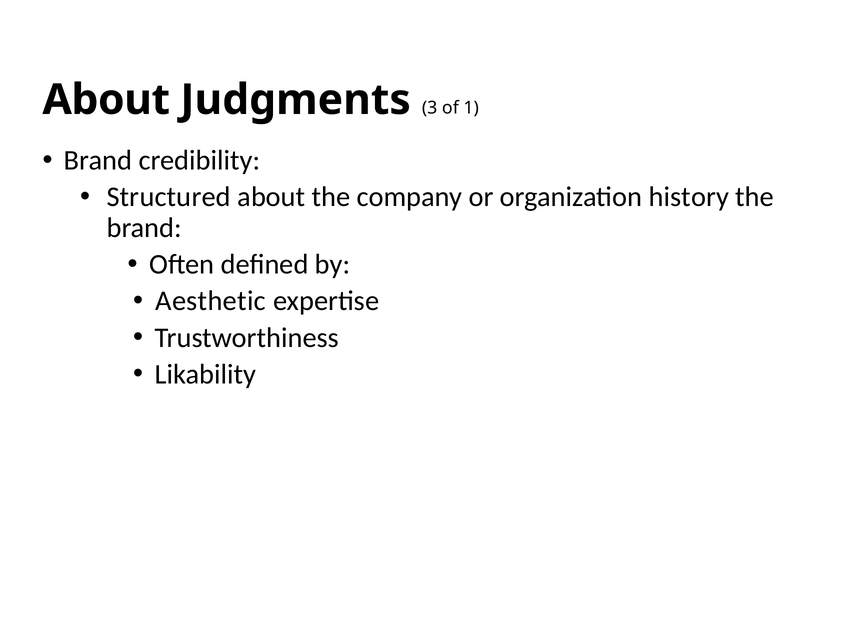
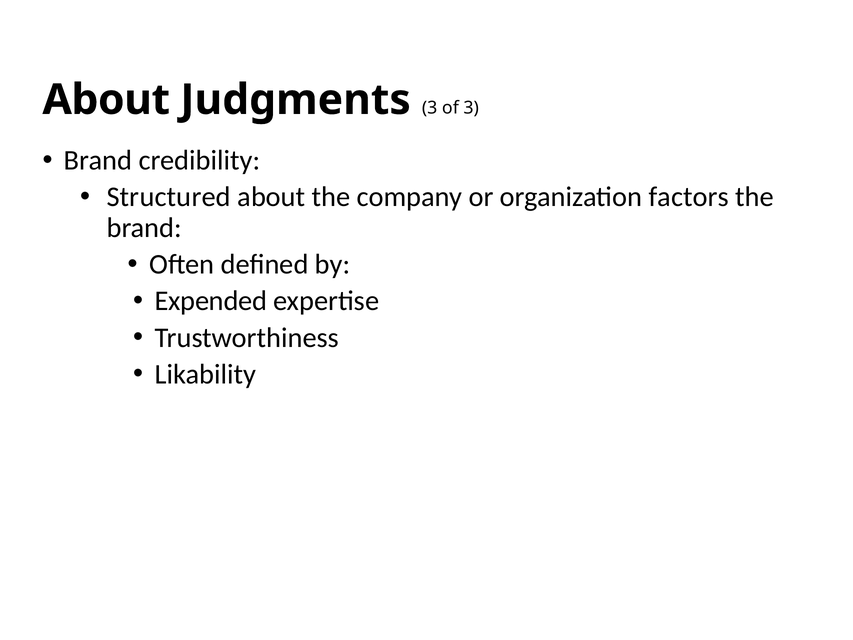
of 1: 1 -> 3 (471, 108)
history: history -> factors (689, 197)
Aesthetic: Aesthetic -> Expended (211, 301)
